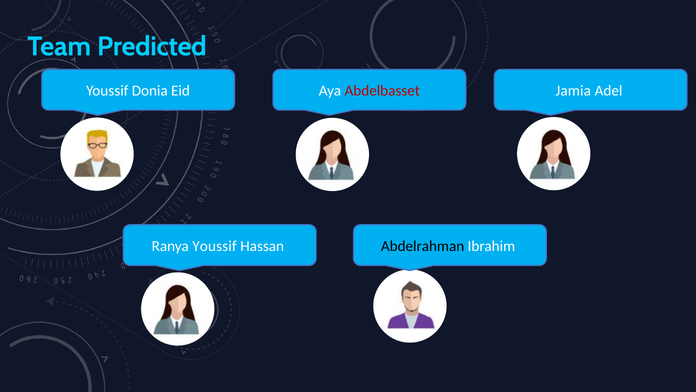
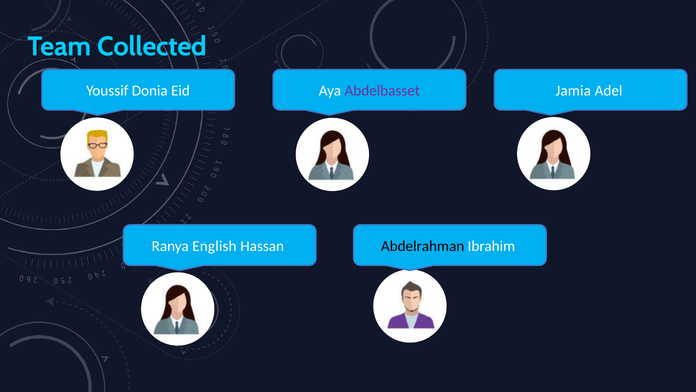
Predicted: Predicted -> Collected (152, 46)
Abdelbasset colour: red -> purple (382, 91)
Ranya Youssif: Youssif -> English (214, 246)
